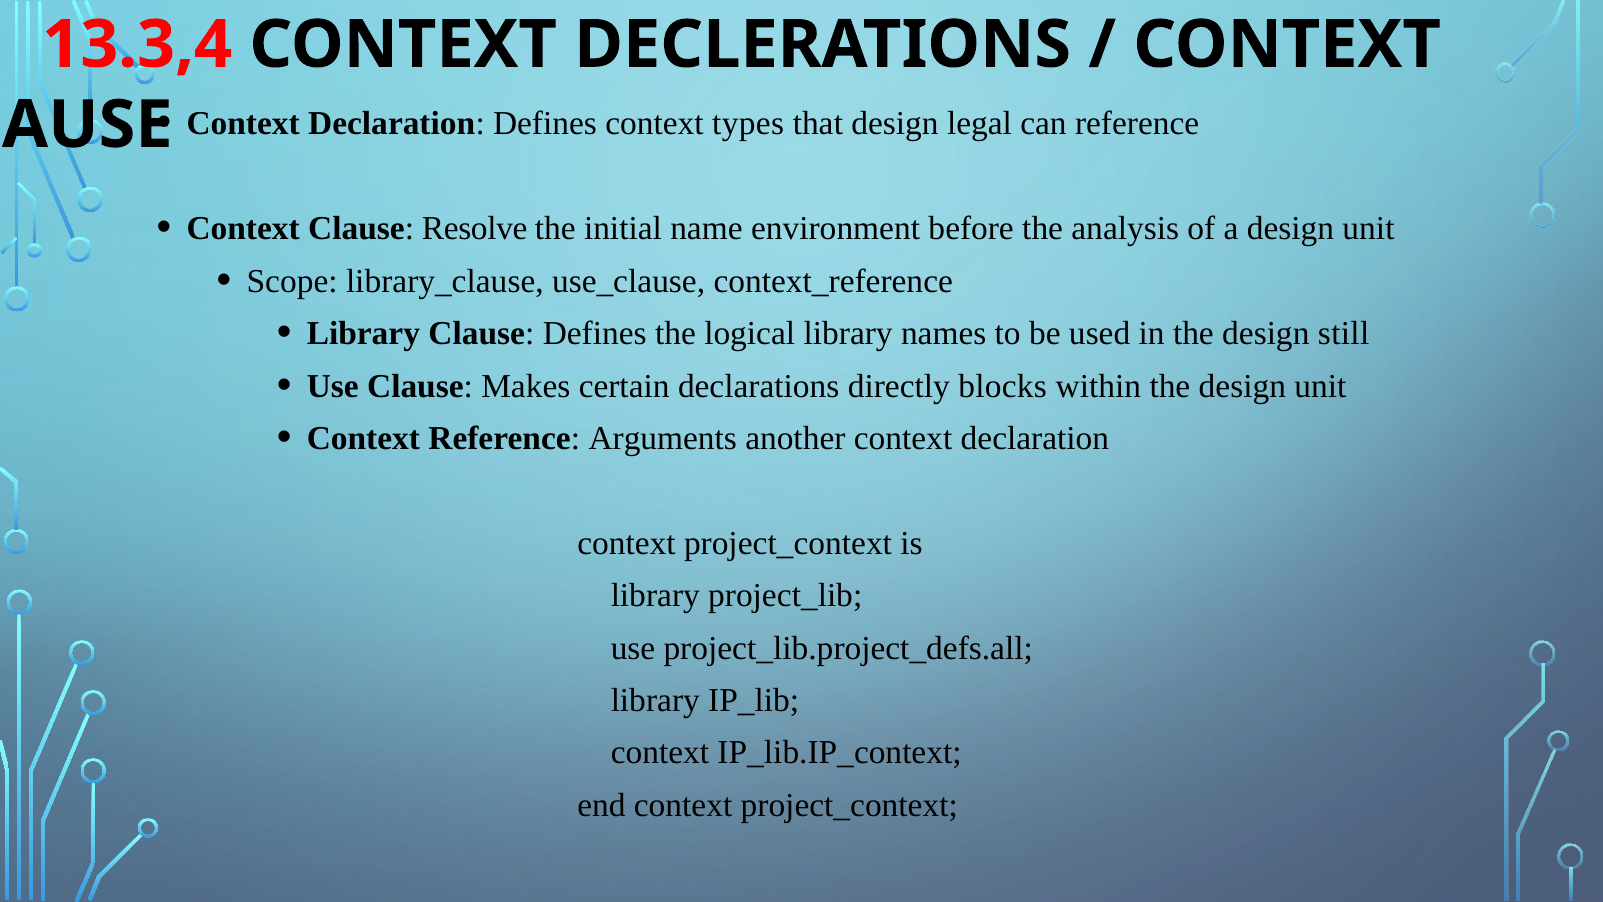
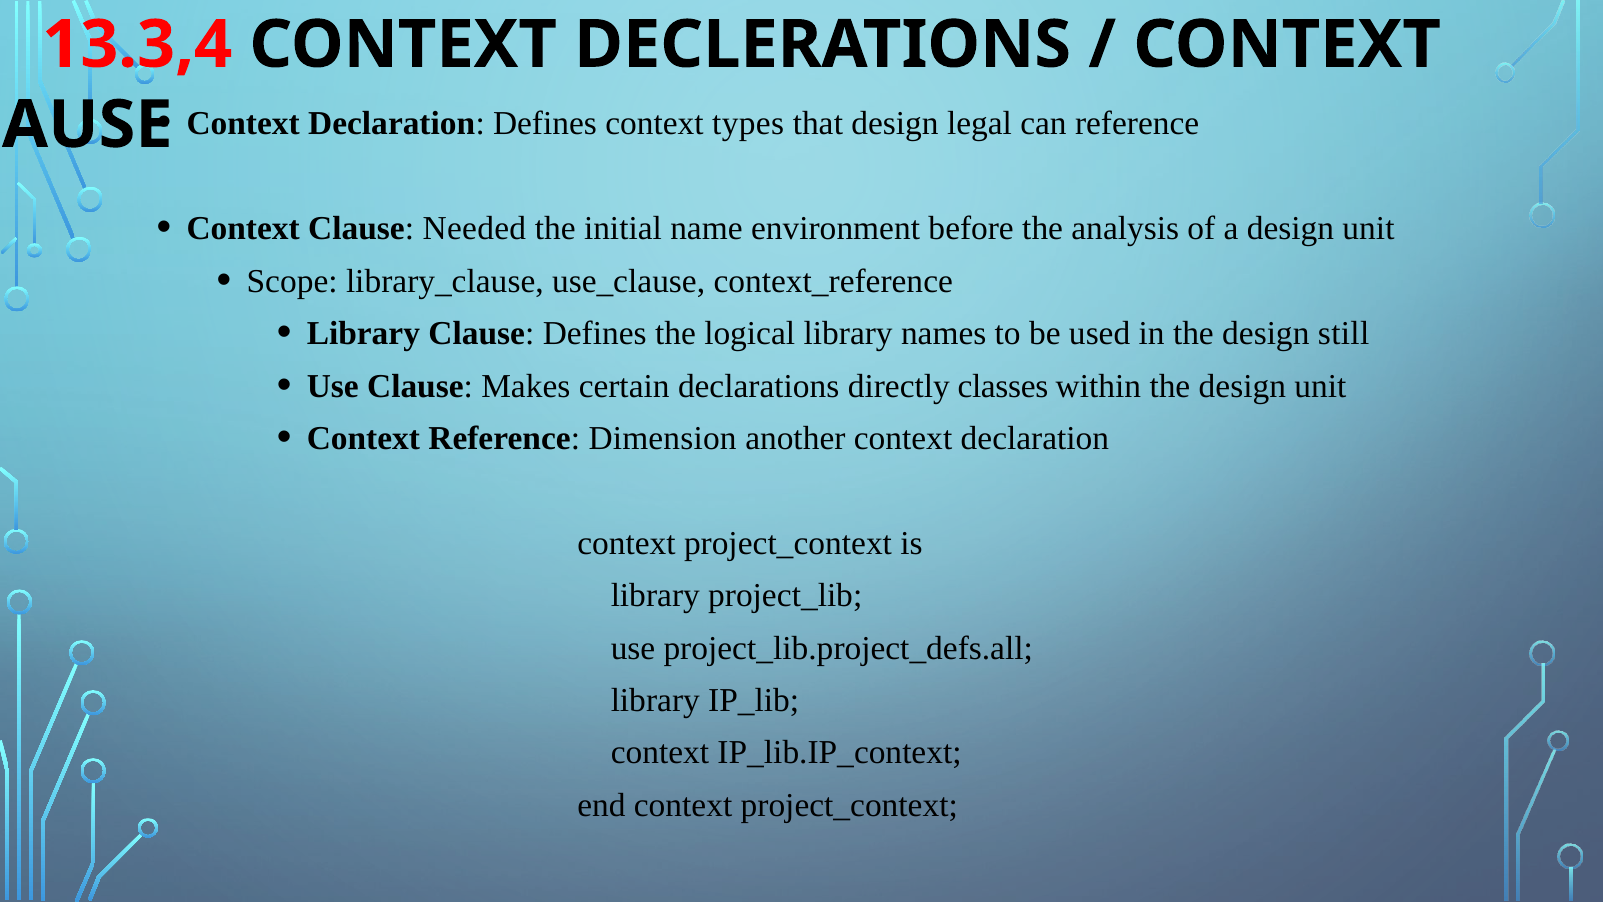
Resolve: Resolve -> Needed (474, 229)
blocks: blocks -> classes (1003, 386)
Arguments: Arguments -> Dimension (663, 438)
